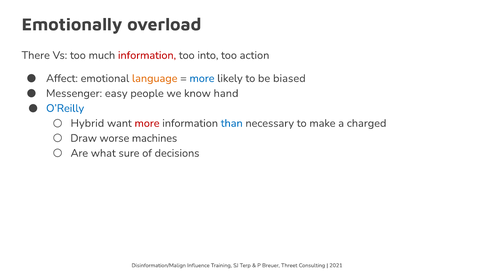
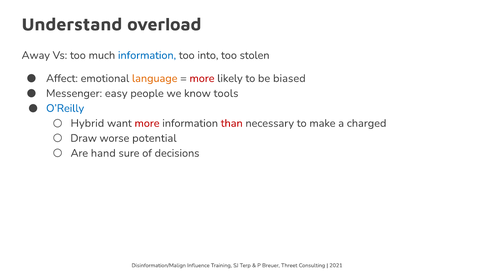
Emotionally: Emotionally -> Understand (72, 25)
There: There -> Away (36, 55)
information colour: red -> blue (147, 55)
action: action -> stolen (255, 55)
more colour: blue -> red (202, 79)
hand: hand -> tools (226, 94)
than colour: blue -> red (232, 124)
machines: machines -> potential (154, 139)
what: what -> hand (103, 153)
